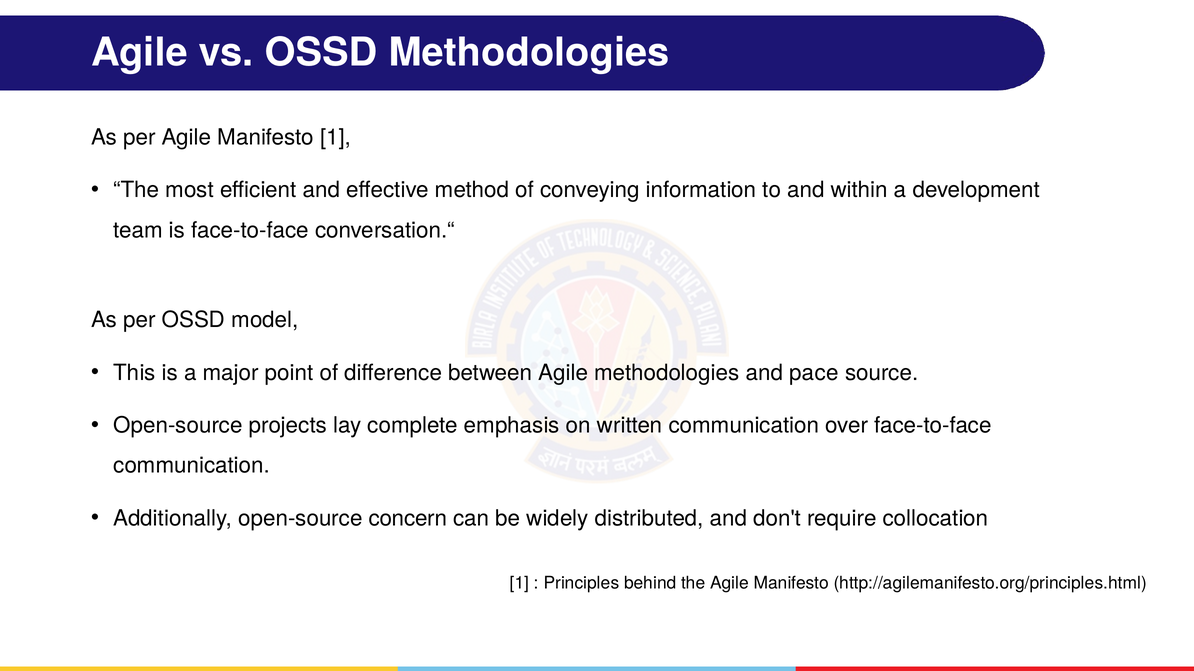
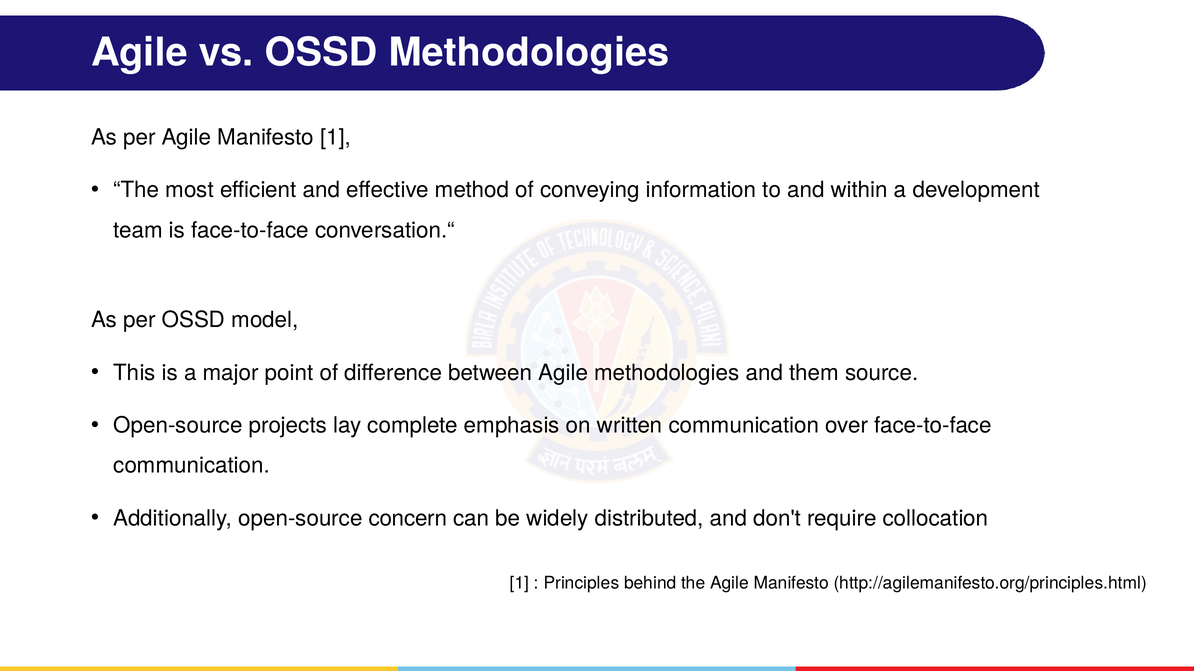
pace: pace -> them (814, 373)
